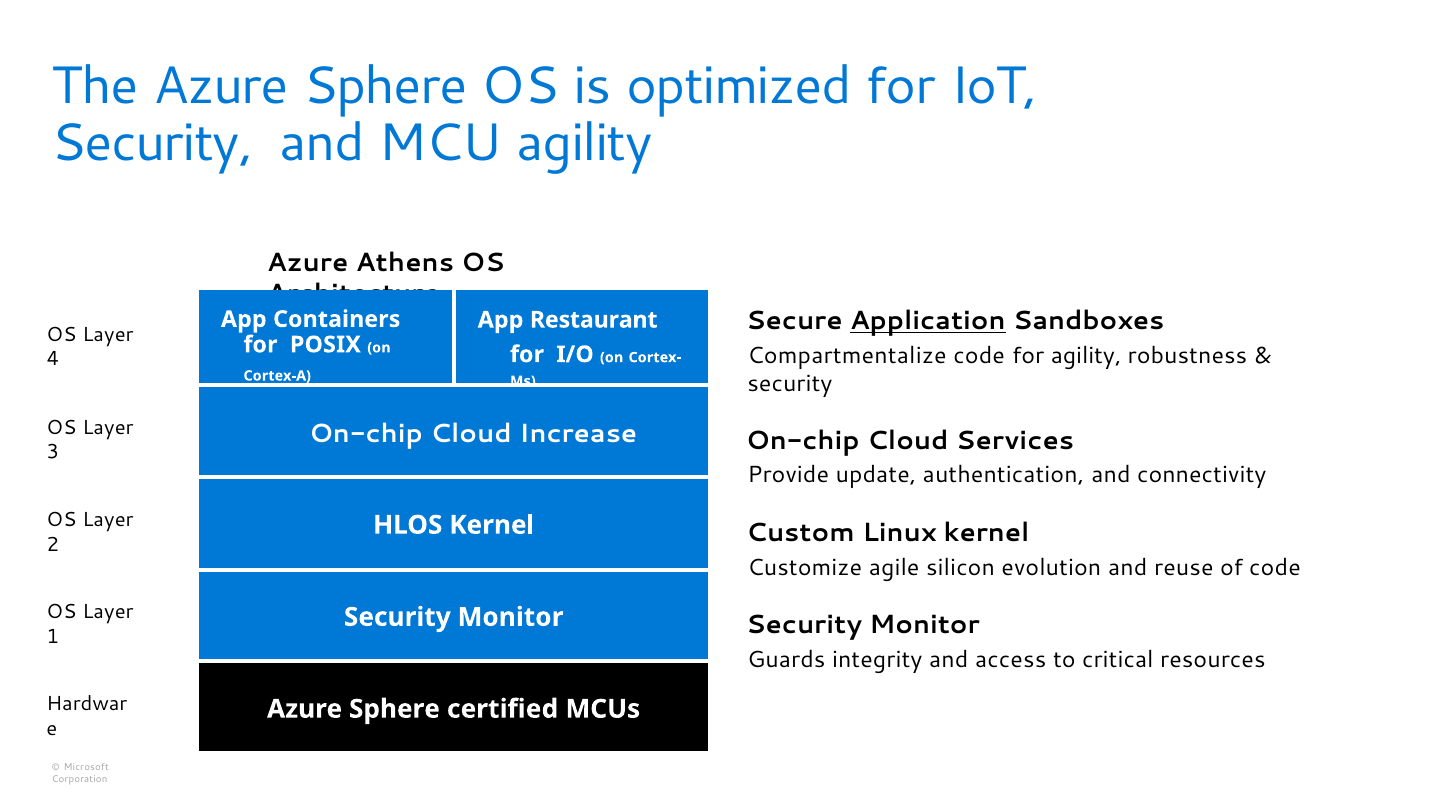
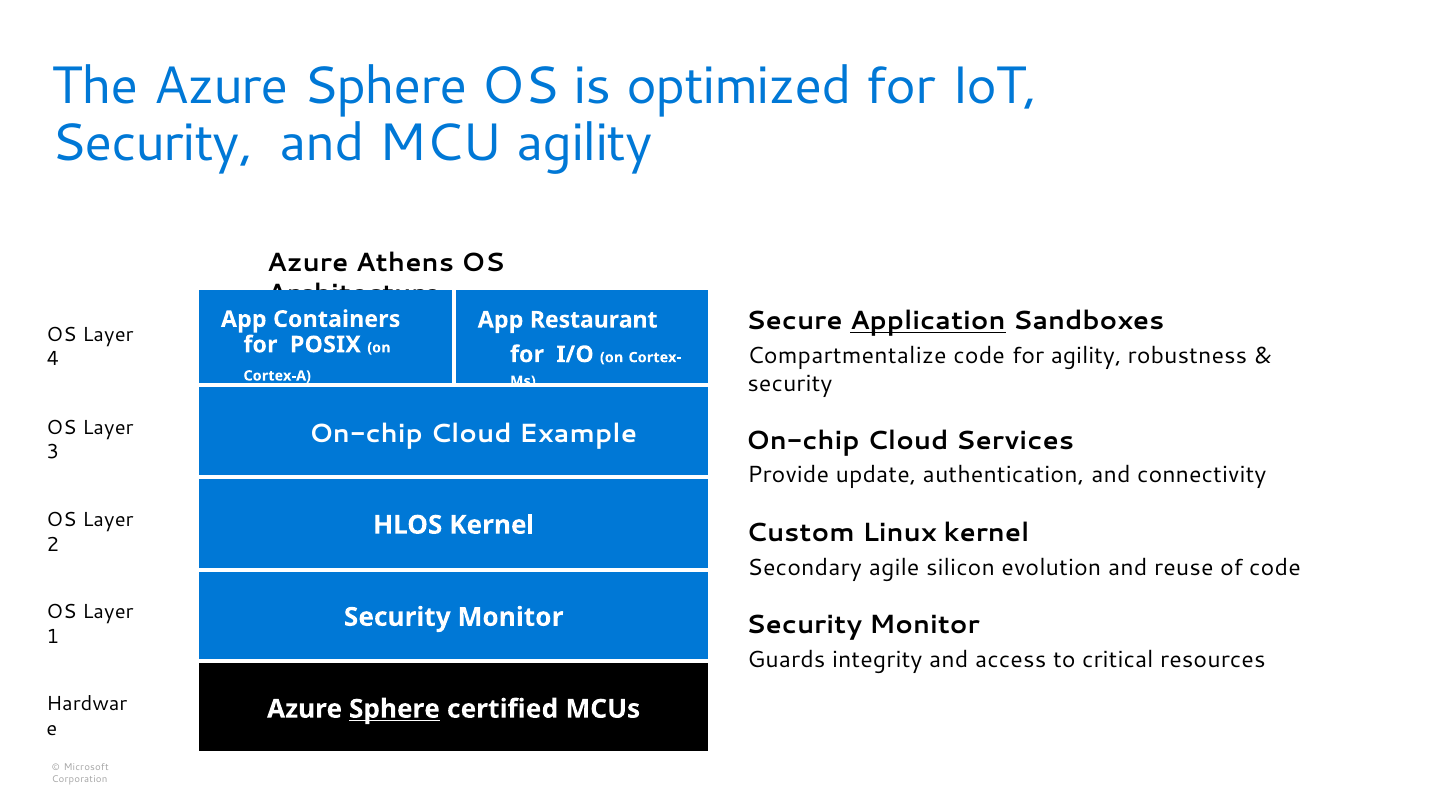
Increase: Increase -> Example (578, 433)
Customize: Customize -> Secondary (805, 568)
Sphere underline: none -> present (394, 709)
